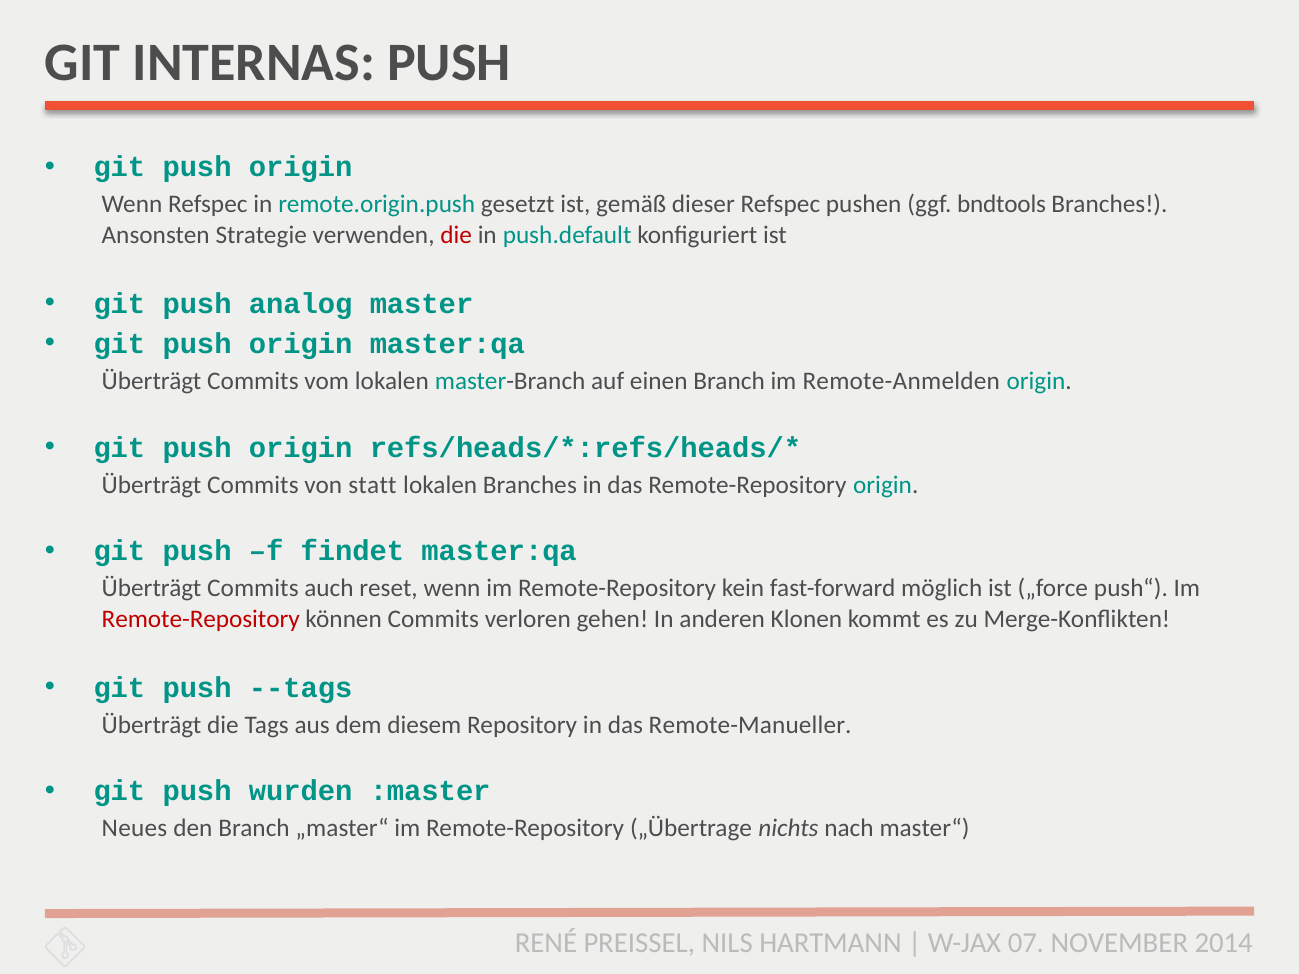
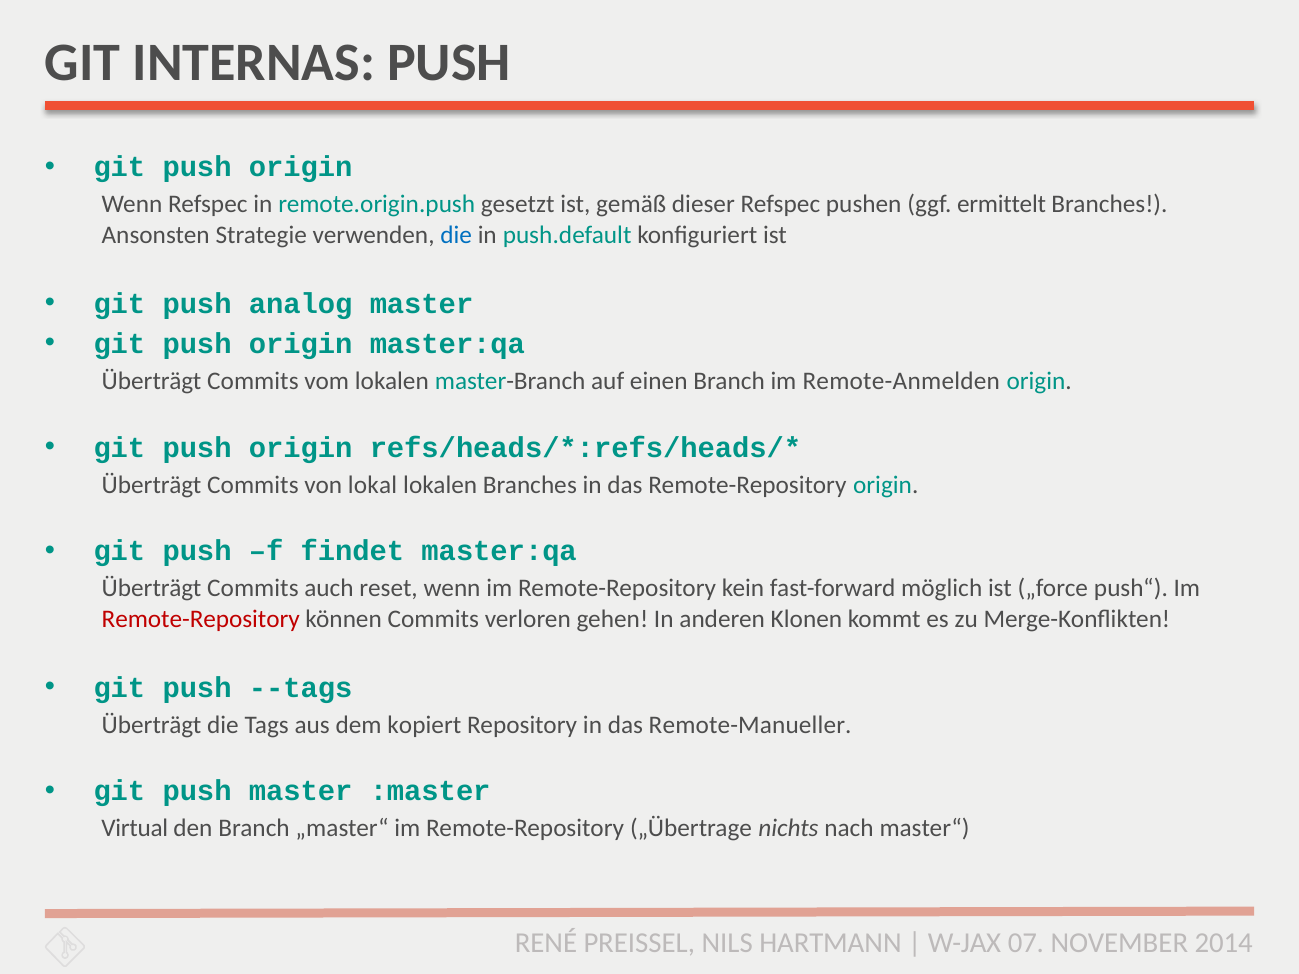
bndtools: bndtools -> ermittelt (1002, 205)
die colour: red -> blue (456, 235)
statt: statt -> lokal (373, 485)
diesem: diesem -> kopiert (424, 725)
push wurden: wurden -> master (301, 791)
Neues: Neues -> Virtual (135, 829)
